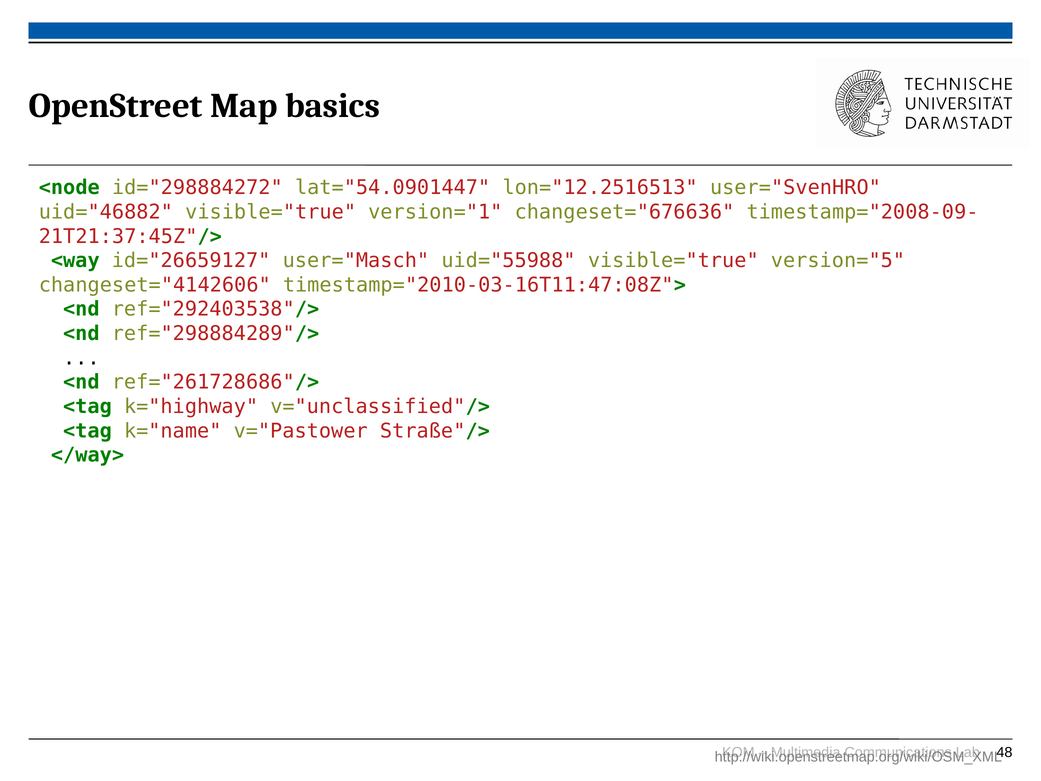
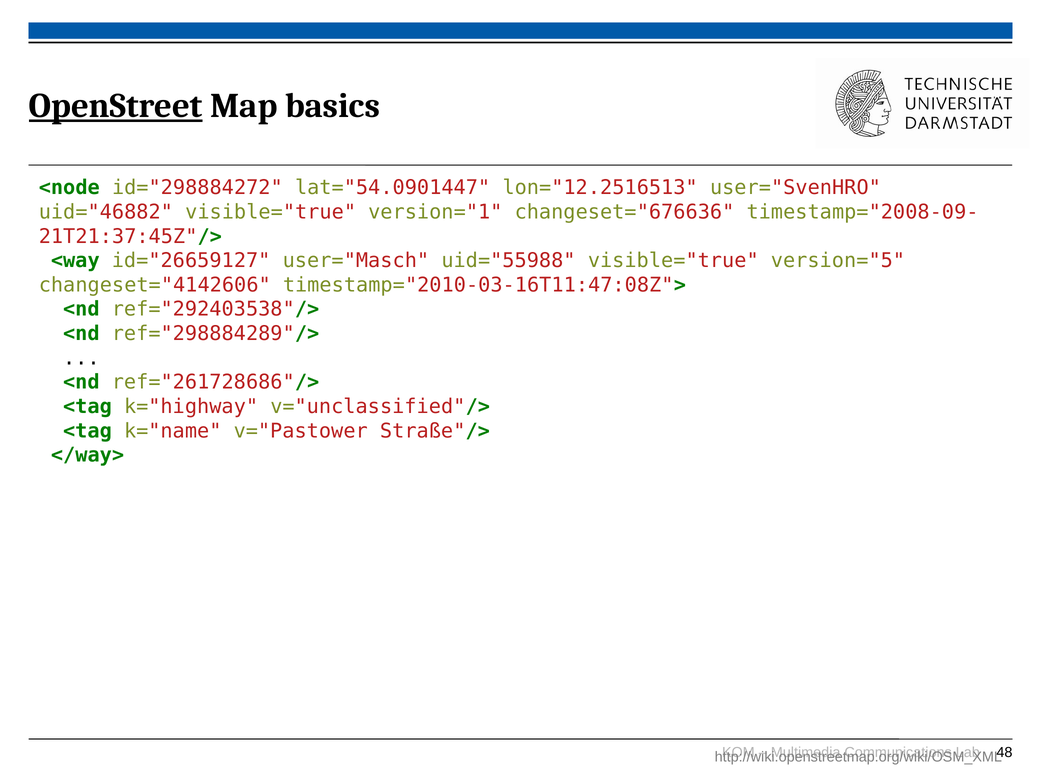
OpenStreet underline: none -> present (116, 106)
